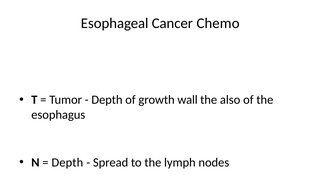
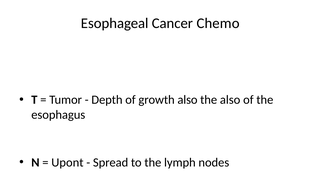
growth wall: wall -> also (187, 100)
Depth: Depth -> Upont (67, 162)
